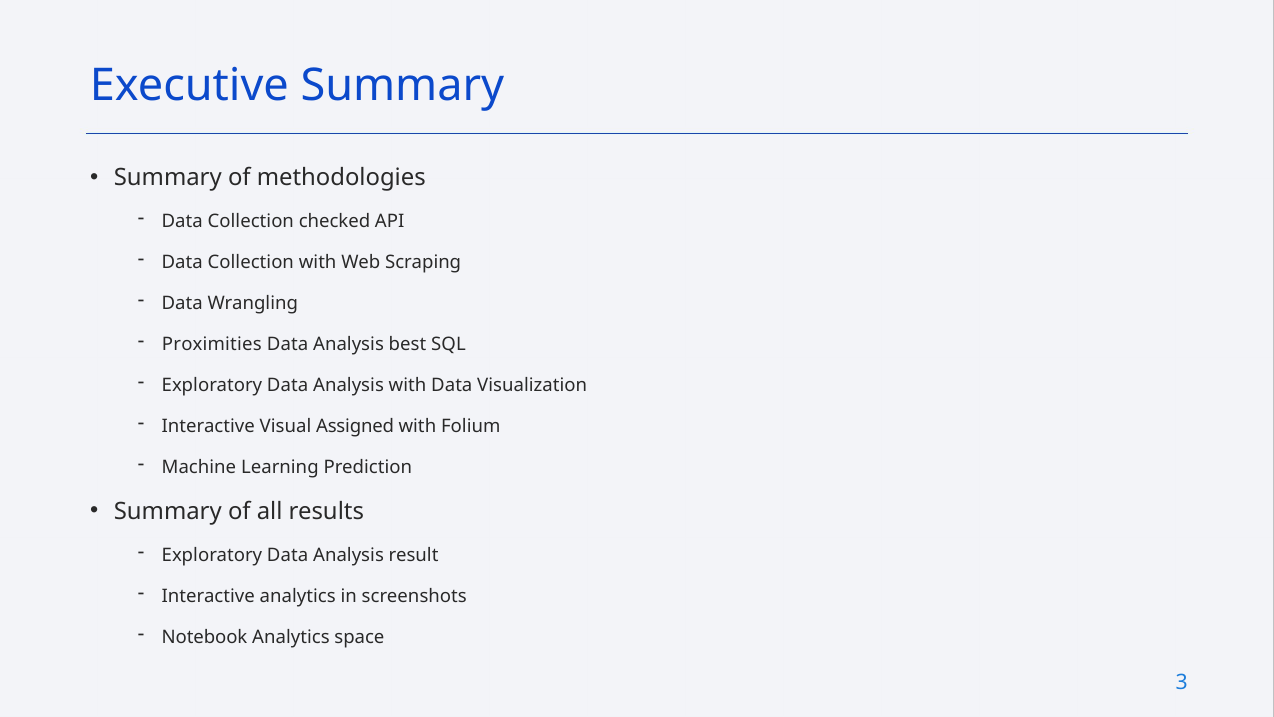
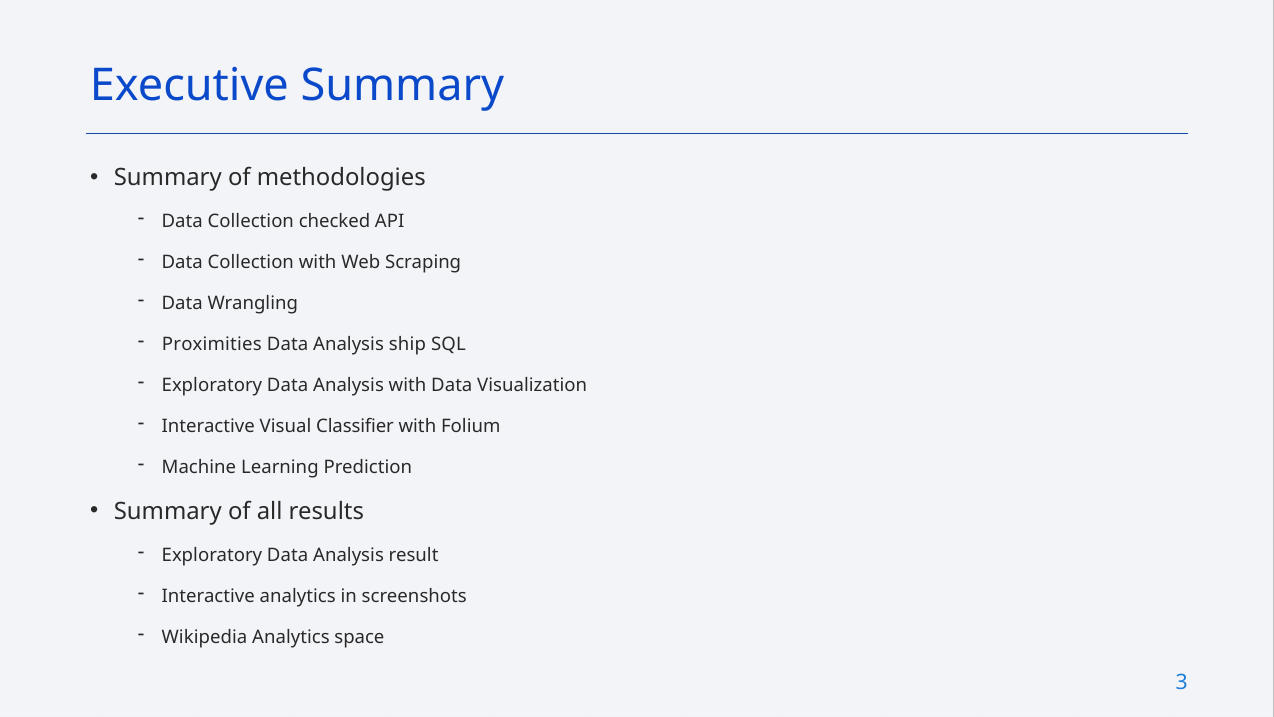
best: best -> ship (407, 344)
Assigned: Assigned -> Classifier (355, 426)
Notebook: Notebook -> Wikipedia (204, 637)
